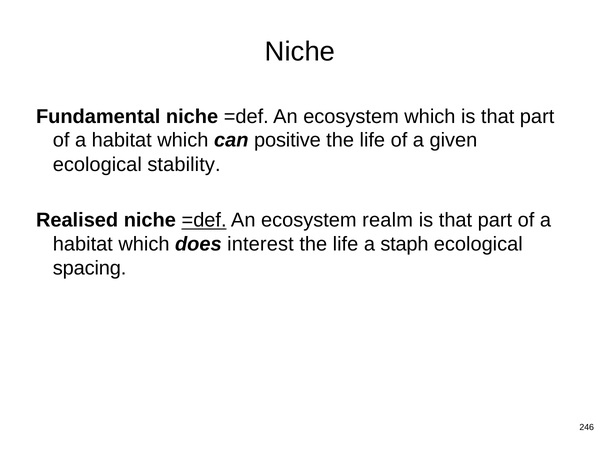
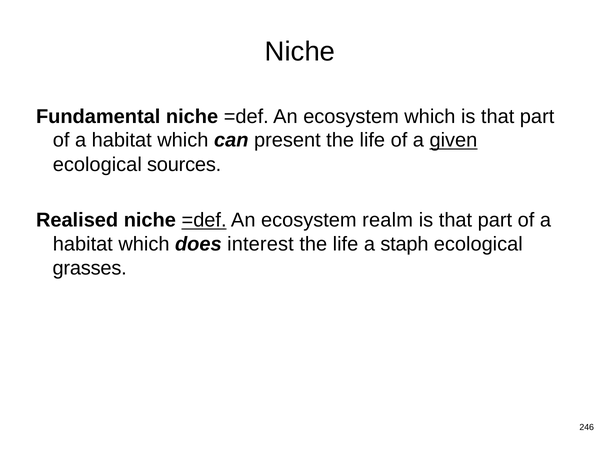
positive: positive -> present (287, 140)
given underline: none -> present (453, 140)
stability: stability -> sources (184, 164)
spacing: spacing -> grasses (90, 268)
